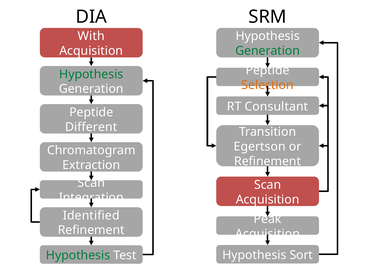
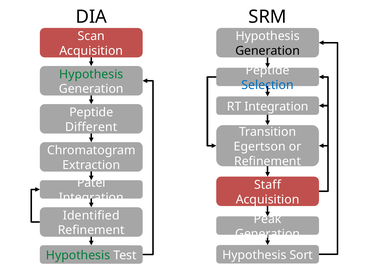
With: With -> Scan (91, 36)
Generation colour: green -> black (268, 51)
Selection colour: orange -> blue (268, 85)
RT Consultant: Consultant -> Integration (276, 106)
Scan: Scan -> Patel (91, 183)
Scan: Scan -> Staff (268, 185)
Acquisition: Acquisition -> Generation (268, 234)
